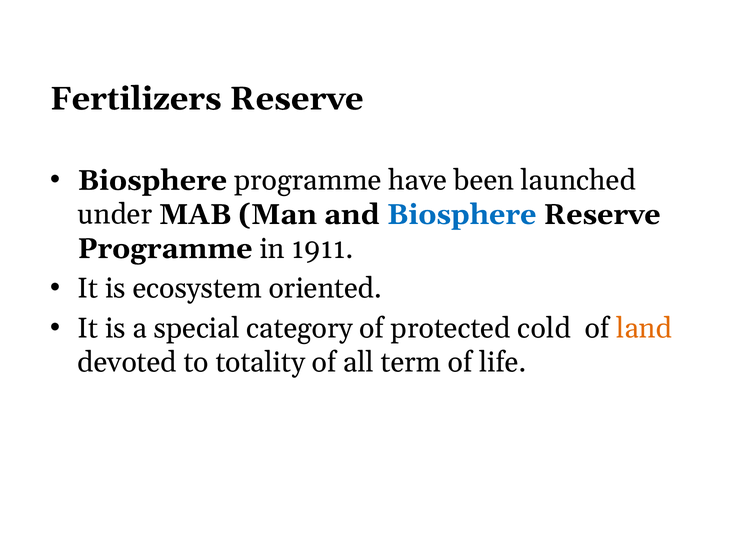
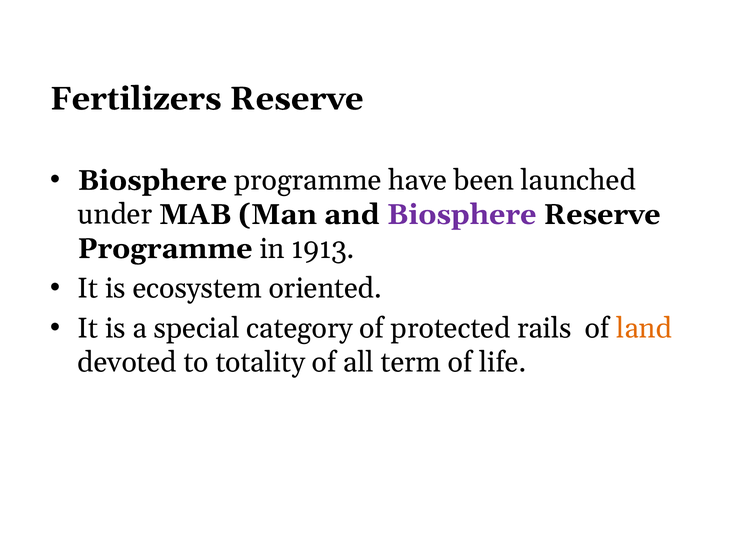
Biosphere colour: blue -> purple (462, 215)
1911: 1911 -> 1913 (323, 249)
cold: cold -> rails (544, 328)
